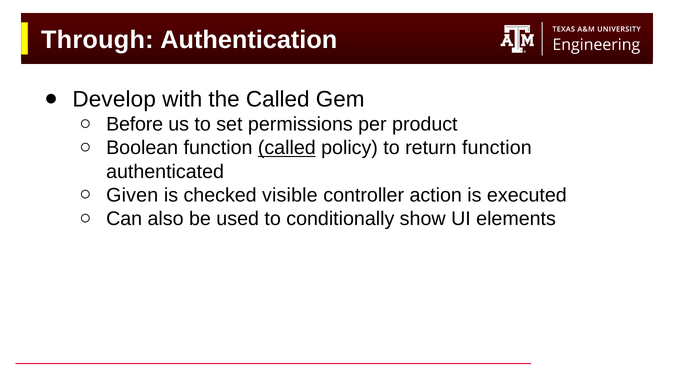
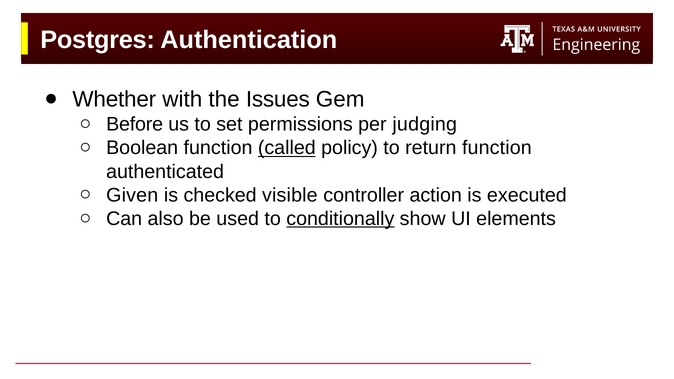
Through: Through -> Postgres (98, 40)
Develop: Develop -> Whether (114, 99)
the Called: Called -> Issues (278, 99)
product: product -> judging (425, 124)
conditionally underline: none -> present (340, 219)
